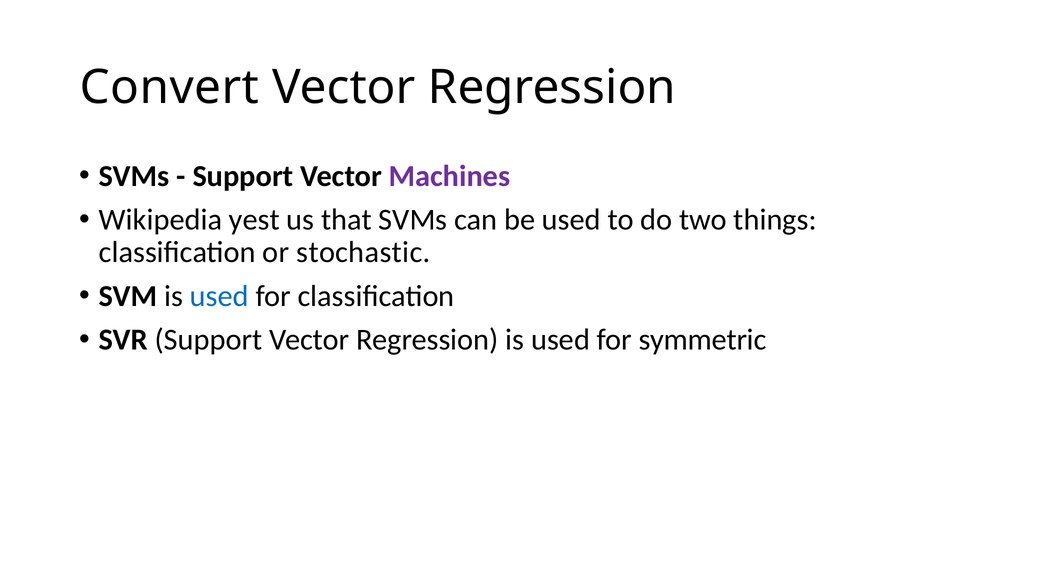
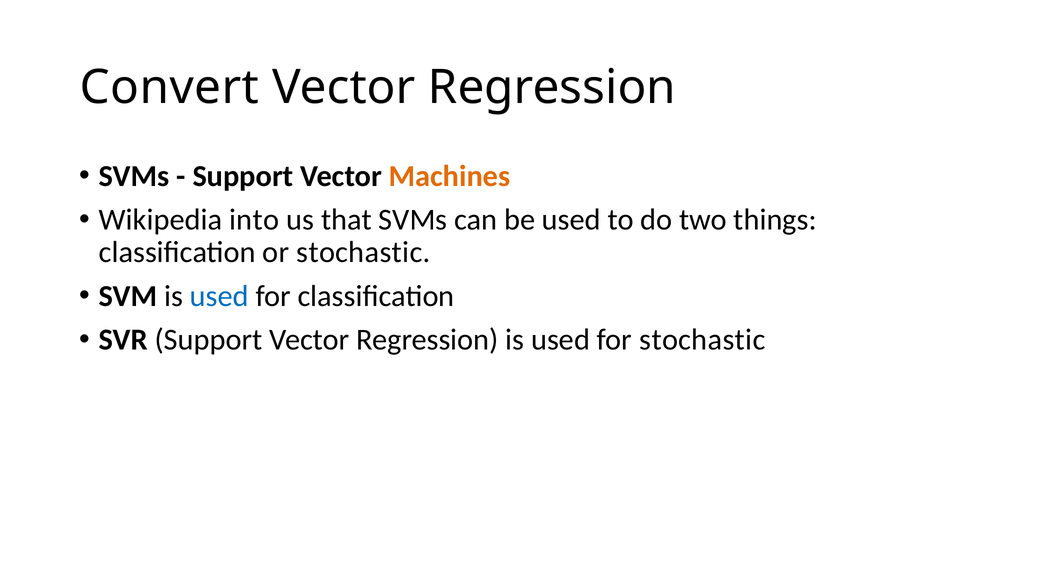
Machines colour: purple -> orange (450, 176)
yest: yest -> into (254, 220)
for symmetric: symmetric -> stochastic (702, 340)
